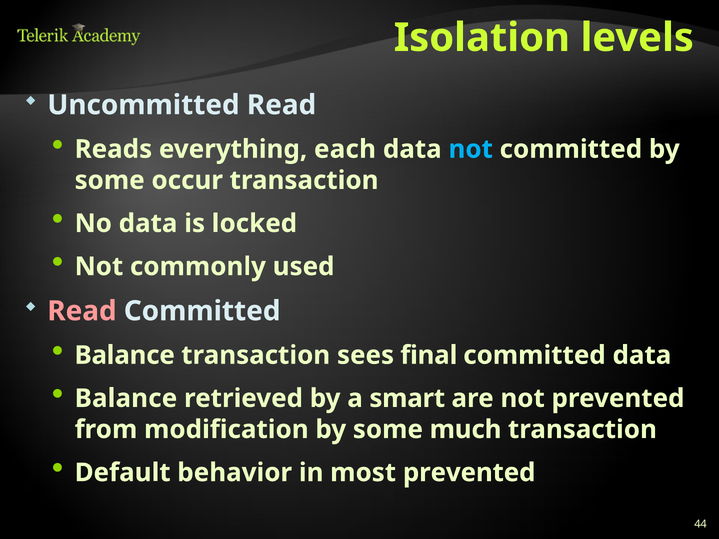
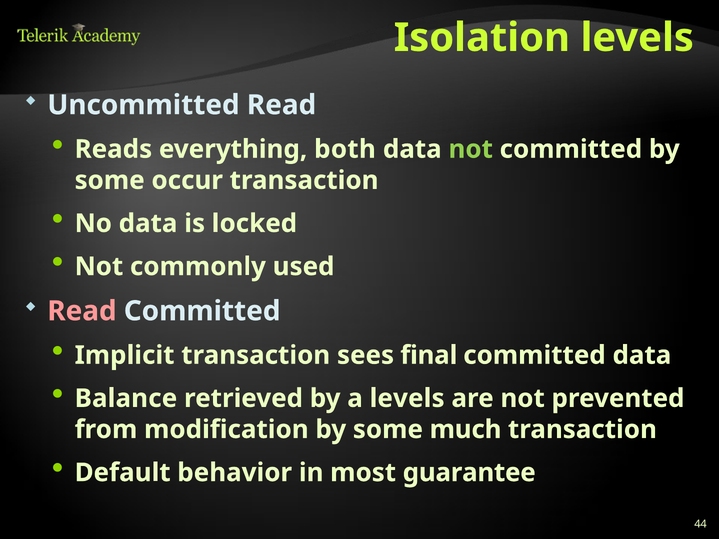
each: each -> both (345, 149)
not colour: light blue -> light green (471, 149)
Balance: Balance -> Implicit (125, 355)
a smart: smart -> levels (407, 399)
most prevented: prevented -> guarantee (469, 473)
